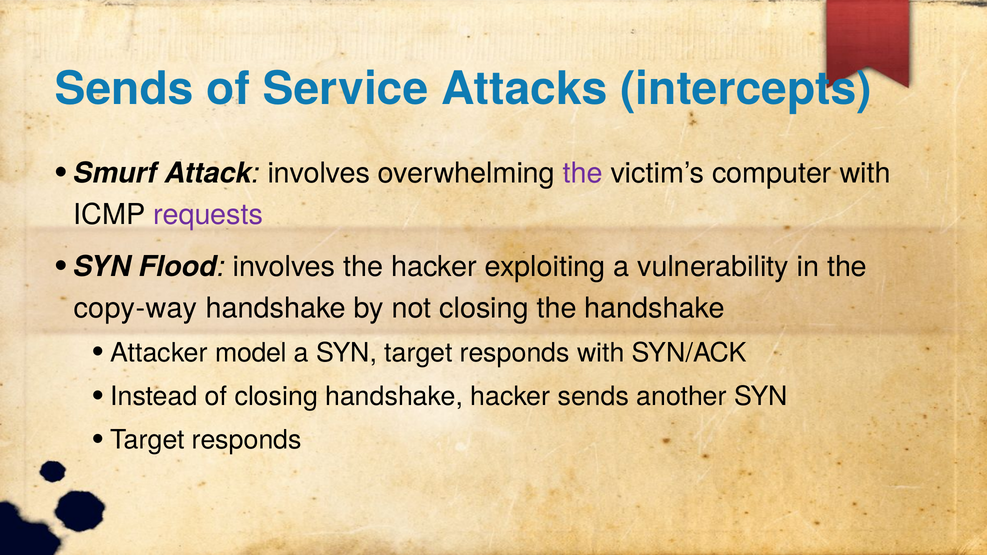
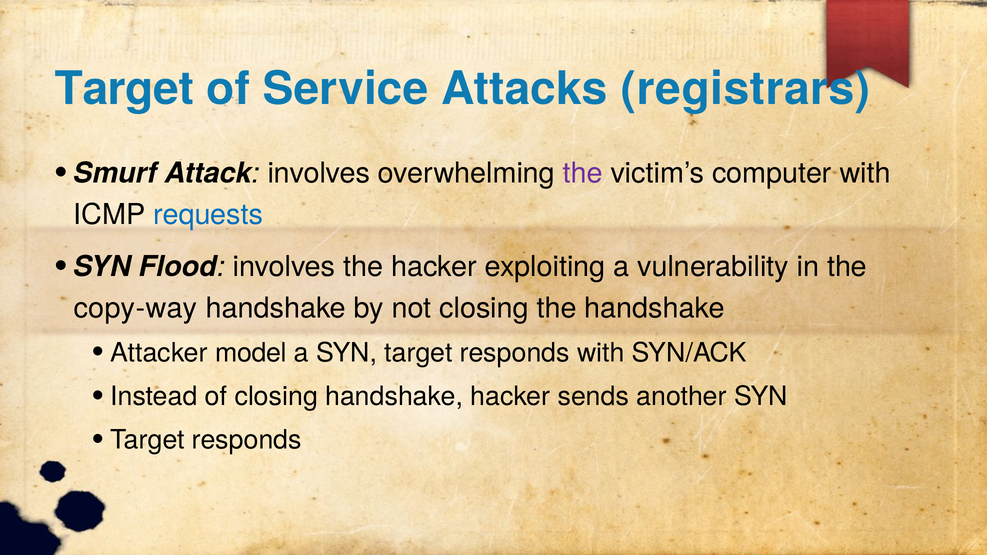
Sends: Sends -> Target (124, 89)
intercepts: intercepts -> registrars (746, 89)
requests colour: purple -> blue (208, 215)
